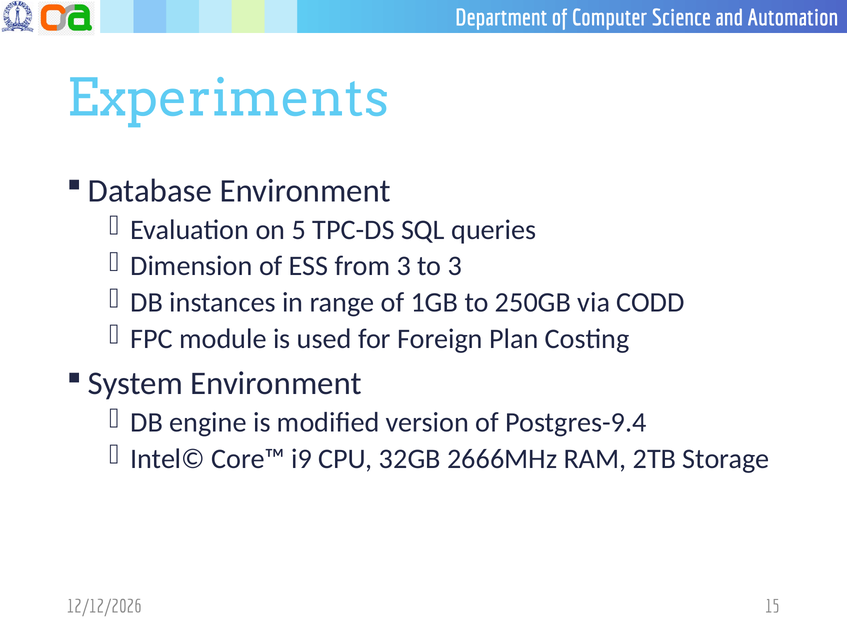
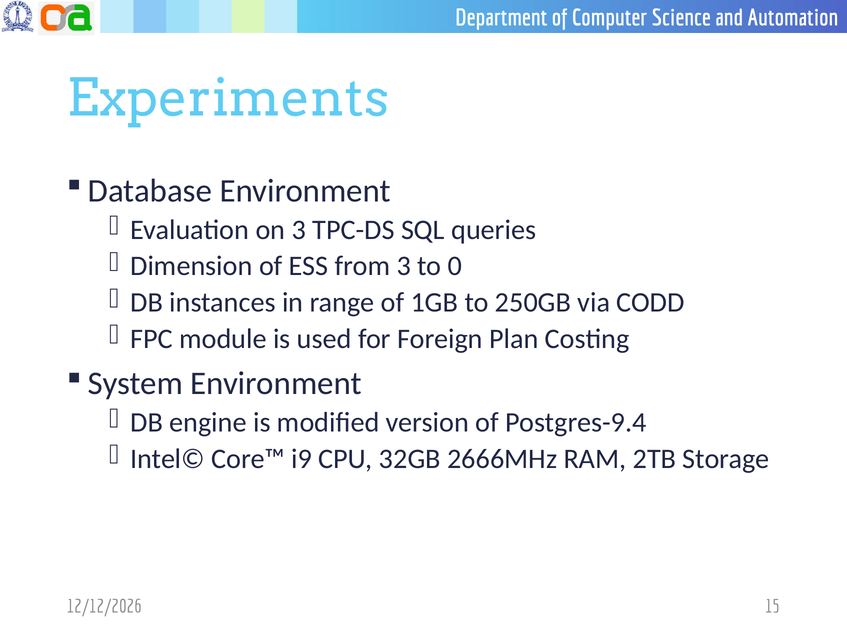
on 5: 5 -> 3 (299, 230)
to 3: 3 -> 0 (455, 266)
